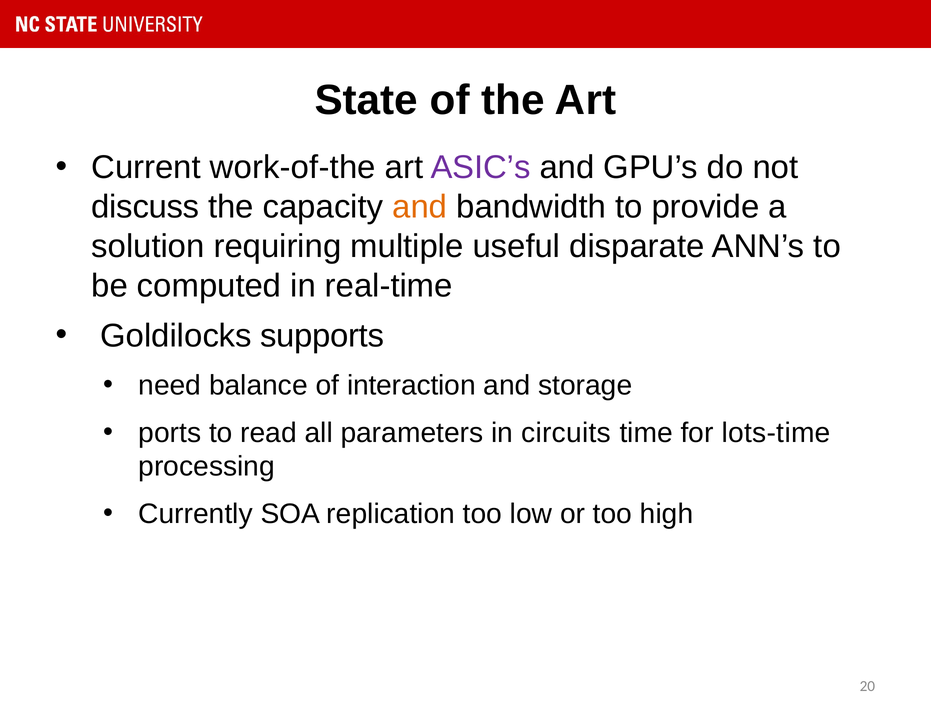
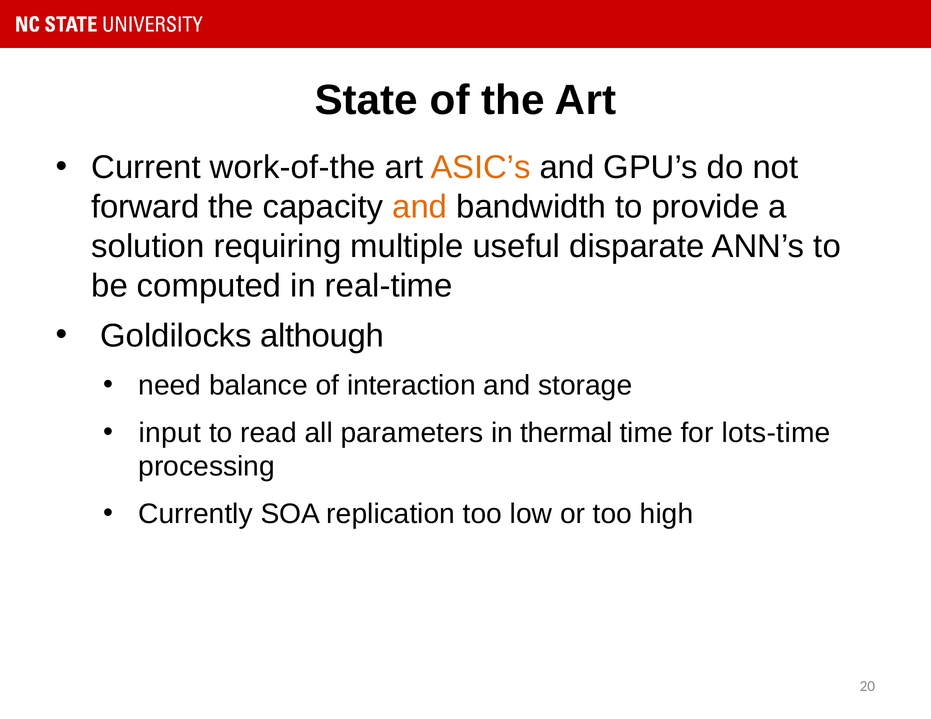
ASIC’s colour: purple -> orange (481, 168)
discuss: discuss -> forward (145, 207)
supports: supports -> although (322, 336)
ports: ports -> input (170, 433)
circuits: circuits -> thermal (566, 433)
